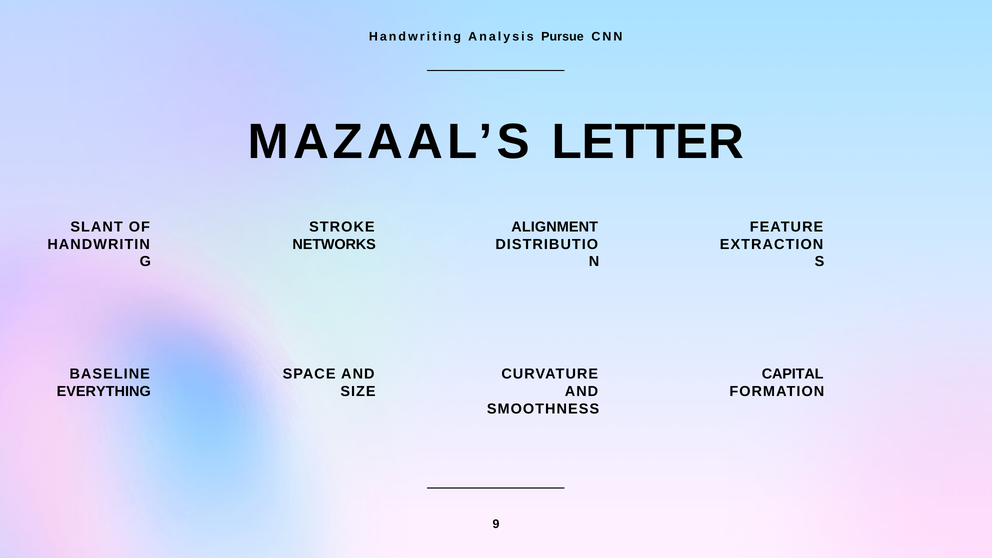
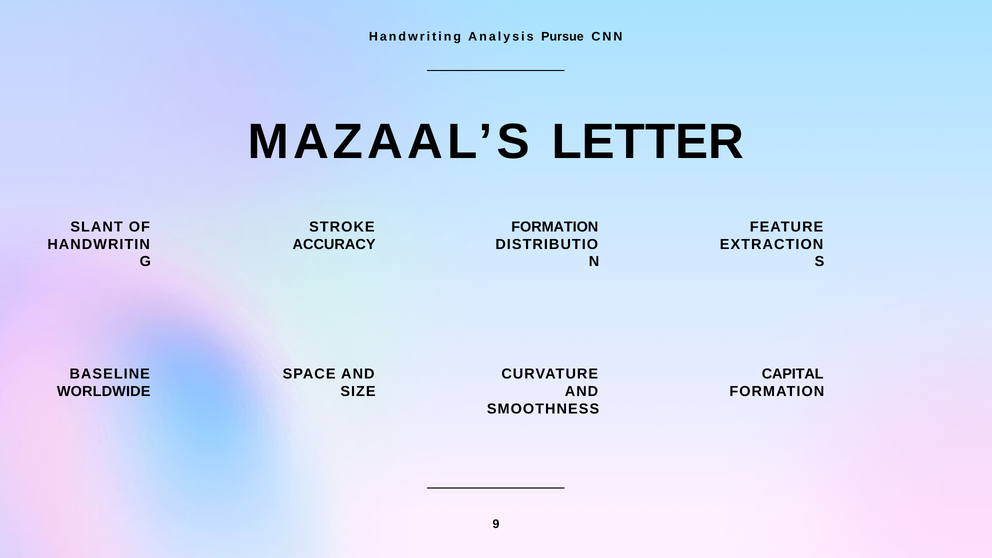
ALIGNMENT: ALIGNMENT -> FORMATION (555, 227)
NETWORKS: NETWORKS -> ACCURACY (334, 244)
EVERYTHING: EVERYTHING -> WORLDWIDE (104, 392)
